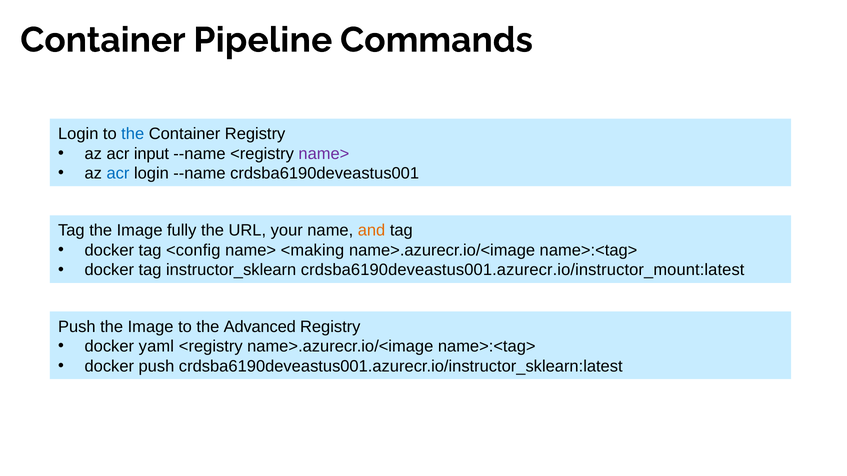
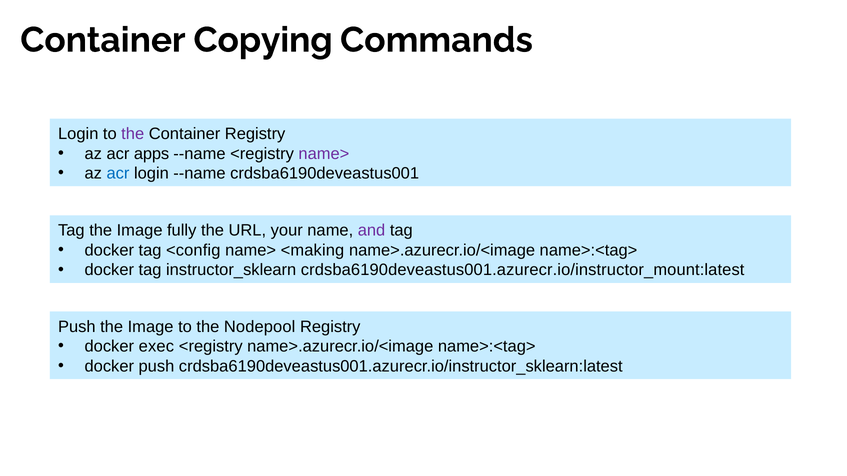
Pipeline: Pipeline -> Copying (263, 40)
the colour: blue -> purple (133, 134)
input: input -> apps (152, 154)
and colour: orange -> purple (372, 231)
Advanced: Advanced -> Nodepool (260, 327)
yaml: yaml -> exec (156, 347)
